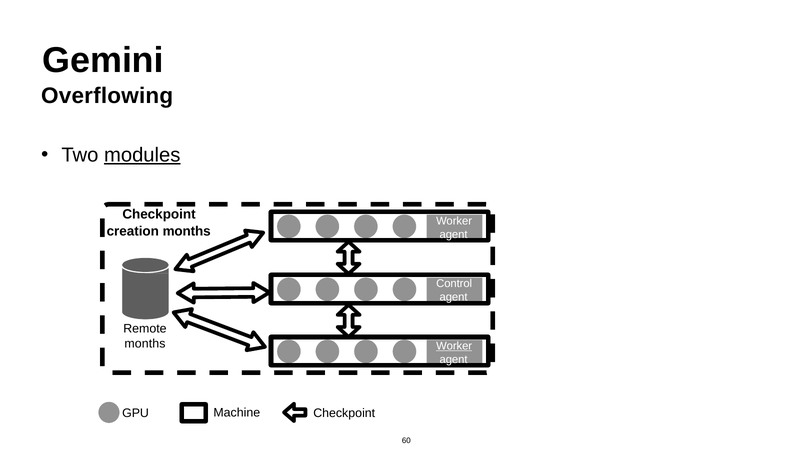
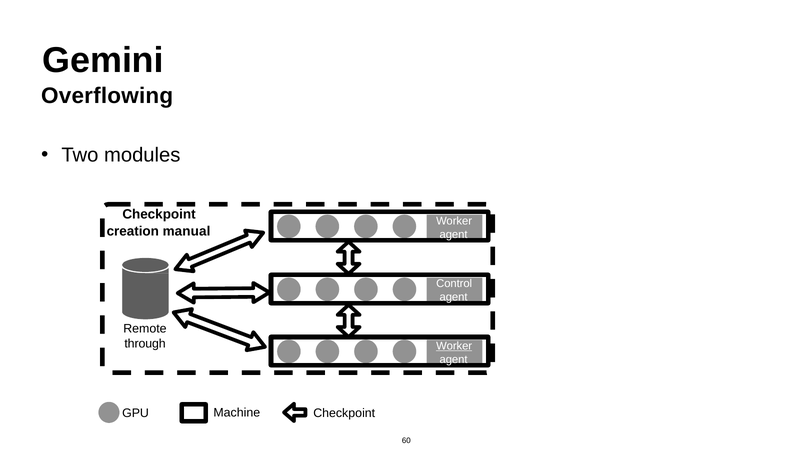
modules underline: present -> none (142, 155)
creation months: months -> manual (187, 231)
months: months -> through (145, 344)
